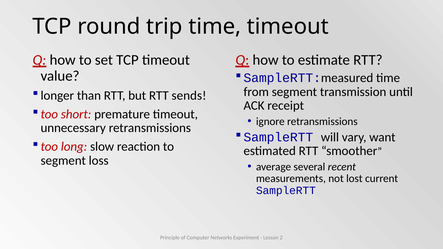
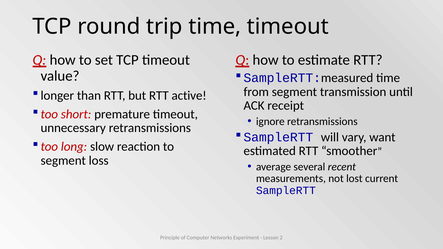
sends: sends -> active (189, 96)
